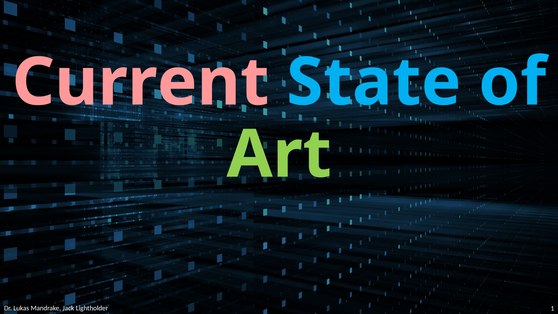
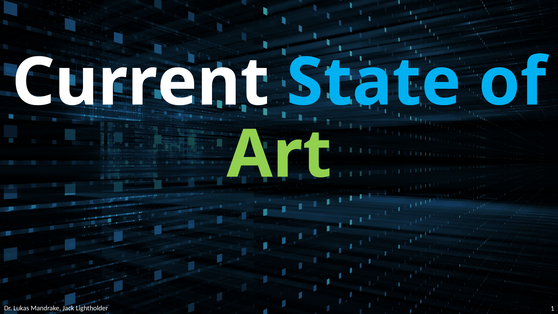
Current colour: pink -> white (141, 82)
